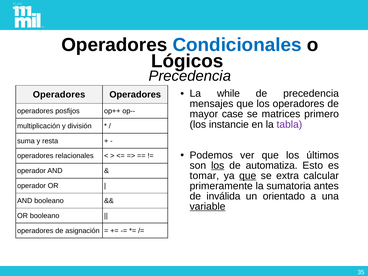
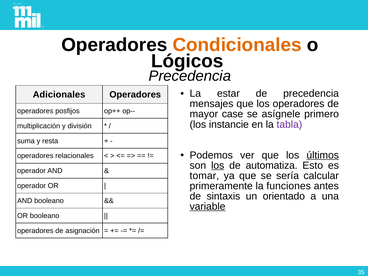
Condicionales colour: blue -> orange (237, 45)
while: while -> estar (228, 94)
Operadores: Operadores -> Adicionales (59, 95)
matrices: matrices -> asígnele (281, 114)
últimos underline: none -> present (323, 155)
que underline: present -> none (248, 176)
extra: extra -> sería (288, 176)
sumatoria: sumatoria -> funciones (289, 186)
inválida: inválida -> sintaxis (223, 196)
